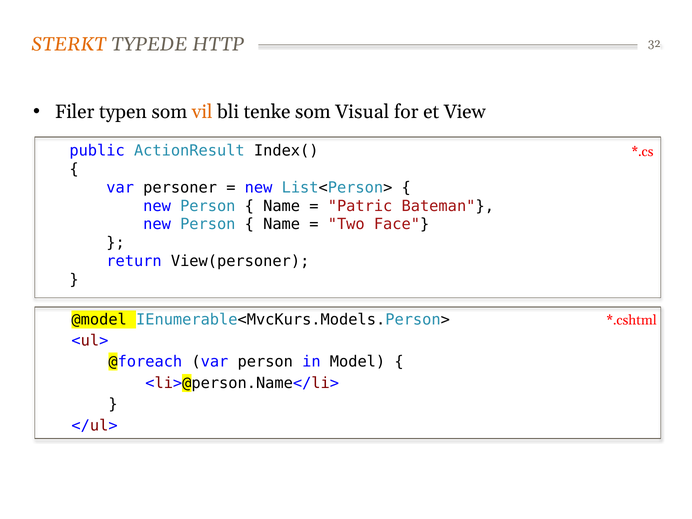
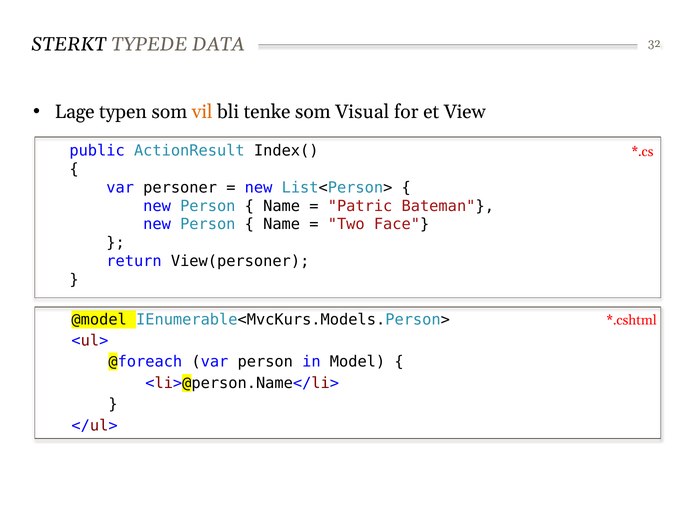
STERKT colour: orange -> black (69, 45)
HTTP: HTTP -> DATA (218, 45)
Filer: Filer -> Lage (75, 112)
